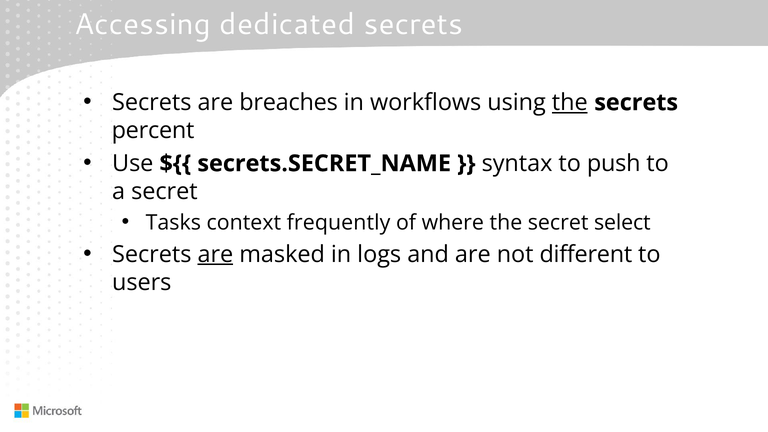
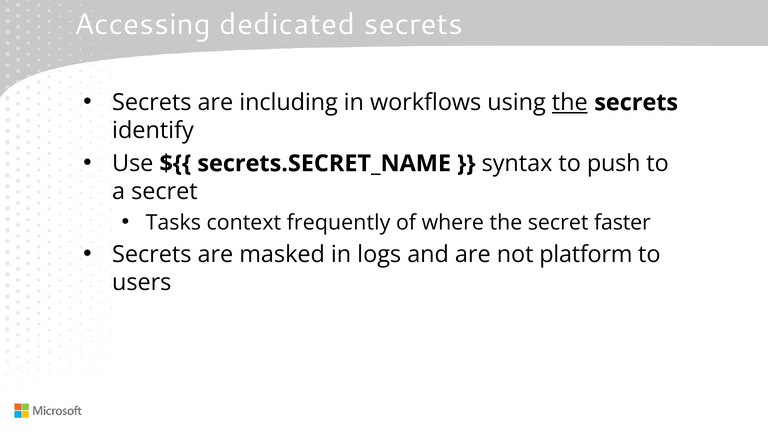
breaches: breaches -> including (289, 102)
percent: percent -> identify (153, 131)
select: select -> faster (622, 223)
are underline: present -> none (215, 254)
different: different -> platform (586, 254)
